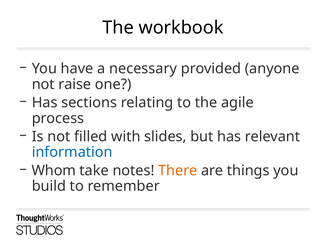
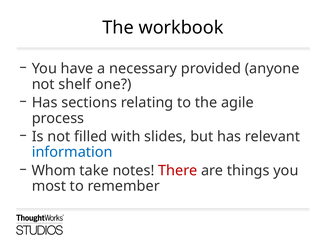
raise: raise -> shelf (75, 84)
There colour: orange -> red (178, 170)
build: build -> most (49, 186)
